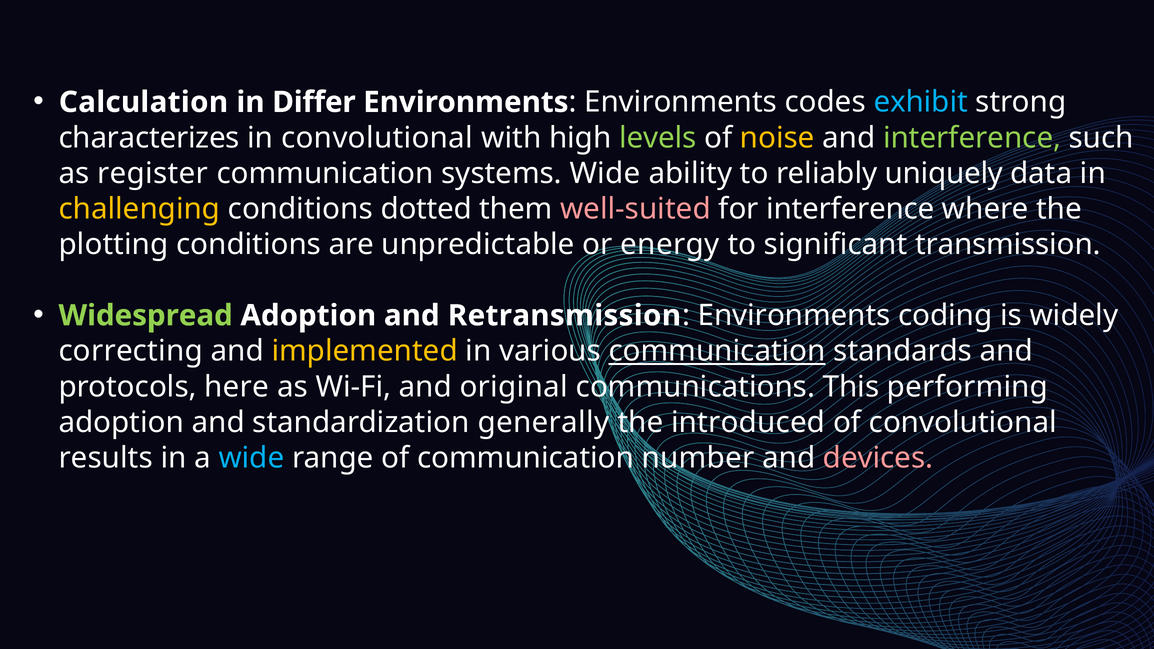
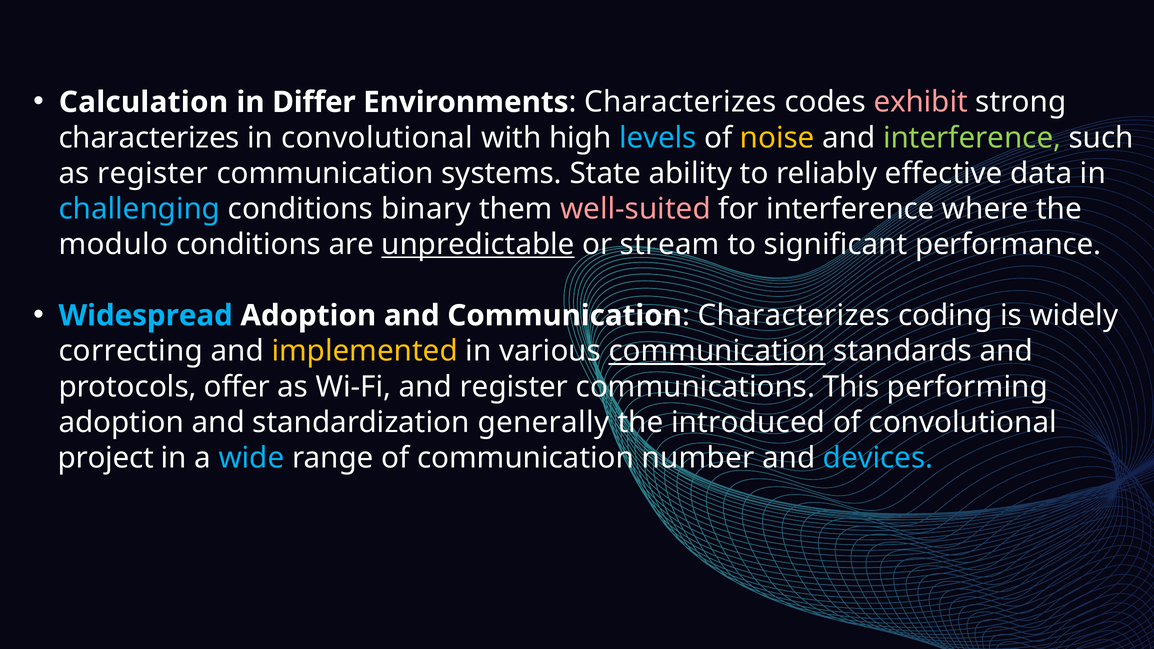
Environments: Environments -> Characterizes (681, 102)
exhibit colour: light blue -> pink (921, 102)
levels colour: light green -> light blue (658, 138)
systems Wide: Wide -> State (605, 173)
uniquely: uniquely -> effective (944, 173)
challenging colour: yellow -> light blue (139, 209)
dotted: dotted -> binary (426, 209)
plotting: plotting -> modulo (113, 245)
unpredictable underline: none -> present (478, 245)
energy: energy -> stream (670, 245)
transmission: transmission -> performance (1008, 245)
Widespread colour: light green -> light blue (146, 316)
and Retransmission: Retransmission -> Communication (565, 316)
Environments: Environments -> Characterizes (794, 316)
here: here -> offer (237, 387)
and original: original -> register (514, 387)
results: results -> project (106, 458)
devices colour: pink -> light blue (878, 458)
